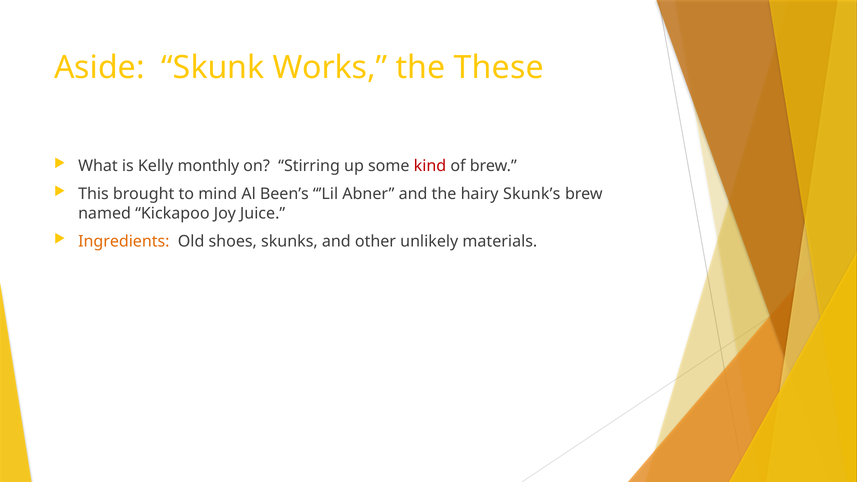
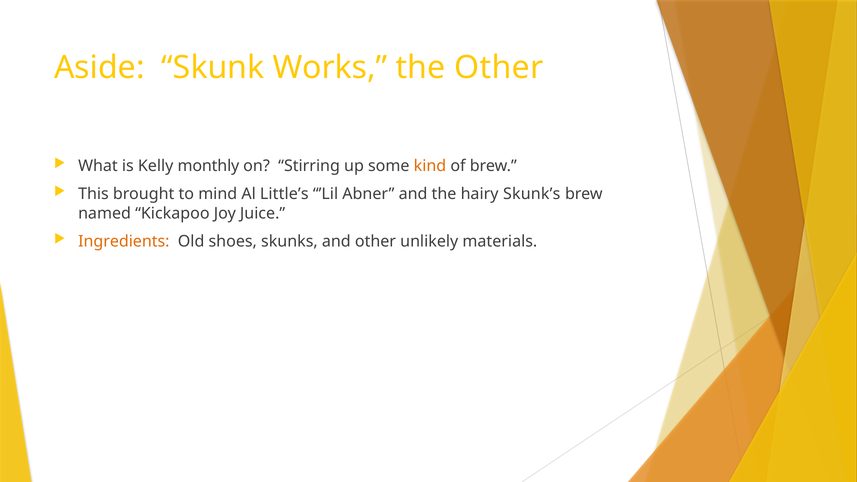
the These: These -> Other (499, 68)
kind colour: red -> orange (430, 166)
Been’s: Been’s -> Little’s (284, 194)
